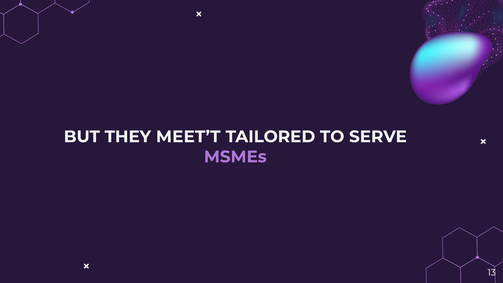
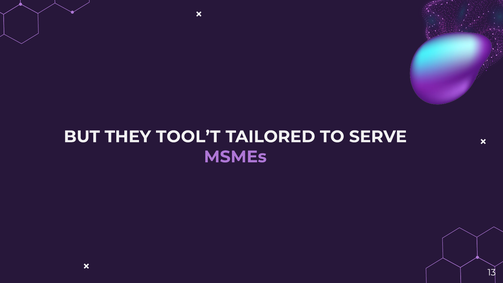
MEET’T: MEET’T -> TOOL’T (188, 137)
